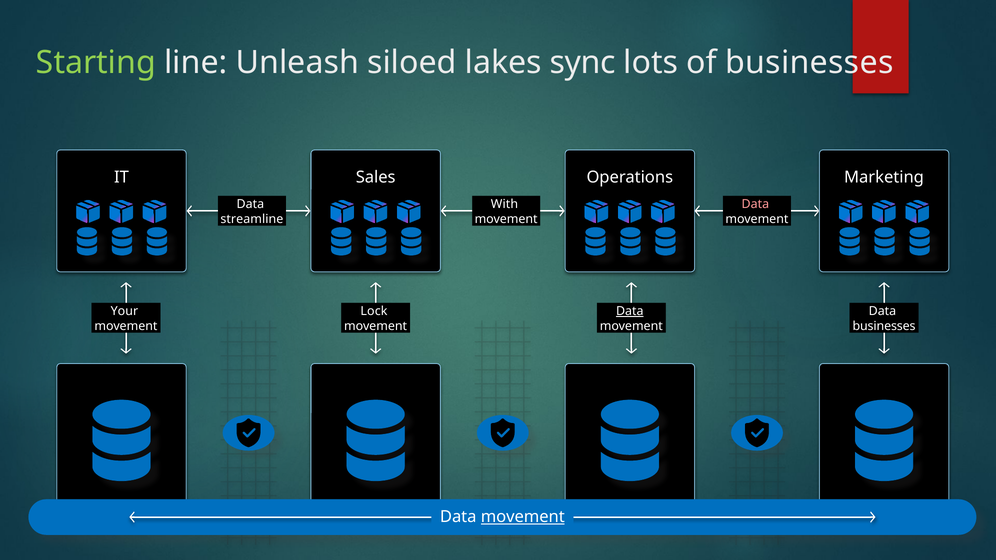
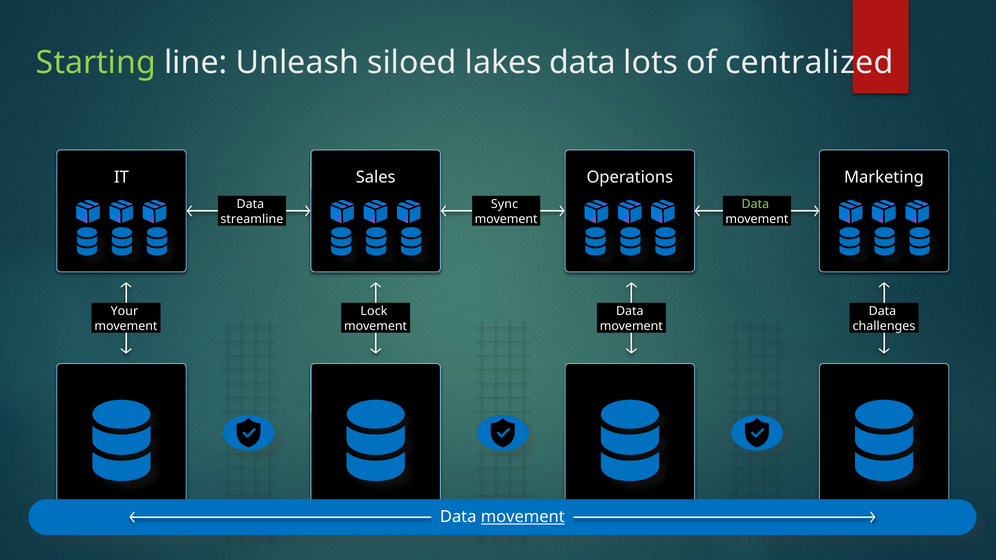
lakes sync: sync -> data (583, 63)
of businesses: businesses -> centralized (809, 63)
With: With -> Sync (505, 204)
Data colour: pink -> light green (755, 204)
Data underline: present -> none (630, 311)
businesses: businesses -> challenges (884, 326)
